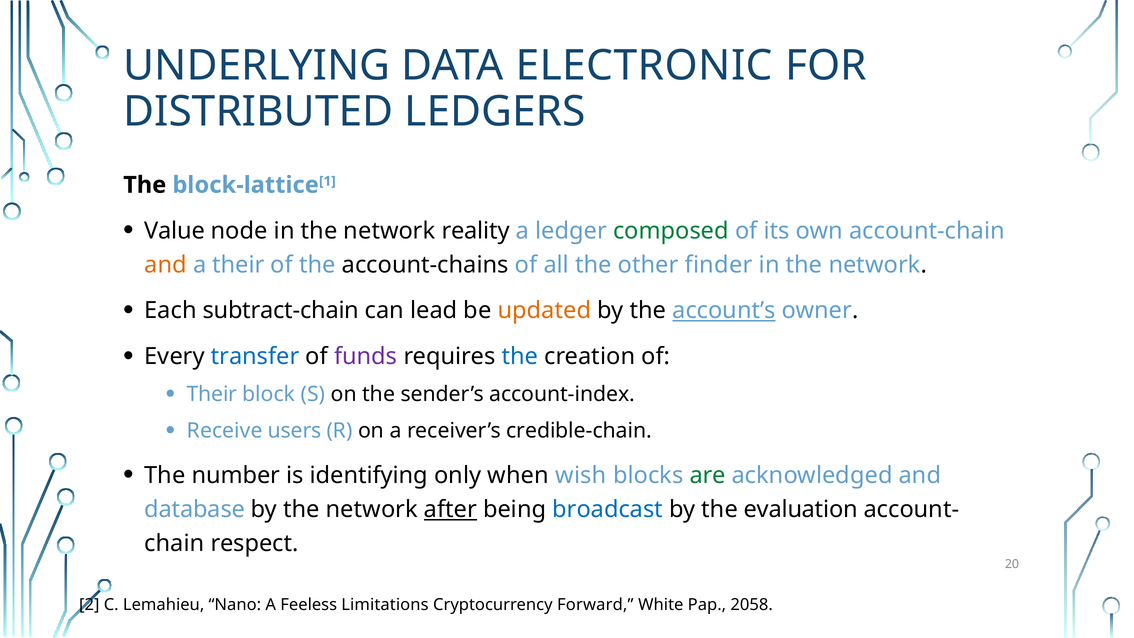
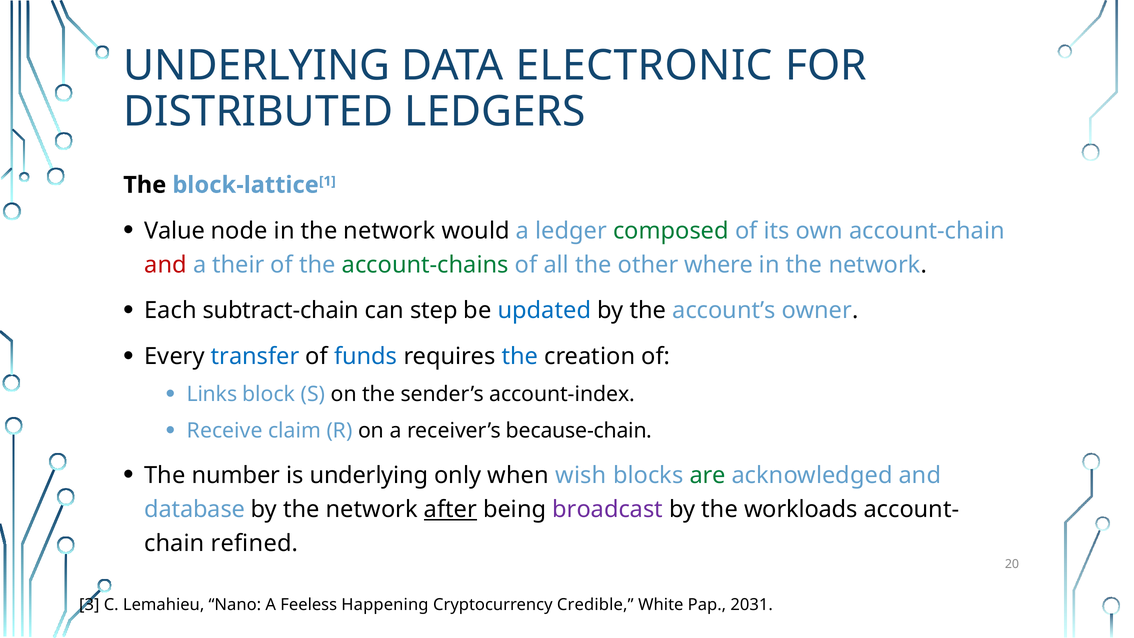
reality: reality -> would (476, 231)
and colour: orange -> red (166, 265)
account-chains colour: black -> green (425, 265)
finder: finder -> where (719, 265)
lead: lead -> step (434, 311)
updated colour: orange -> blue (544, 311)
account’s underline: present -> none (724, 311)
funds colour: purple -> blue (366, 356)
Their: Their -> Links (212, 394)
users: users -> claim (295, 431)
credible-chain: credible-chain -> because-chain (579, 431)
is identifying: identifying -> underlying (369, 475)
broadcast colour: blue -> purple (608, 509)
evaluation: evaluation -> workloads (801, 509)
respect: respect -> refined (254, 543)
2: 2 -> 3 (89, 604)
Limitations: Limitations -> Happening (385, 604)
Forward: Forward -> Credible (595, 604)
2058: 2058 -> 2031 (752, 604)
